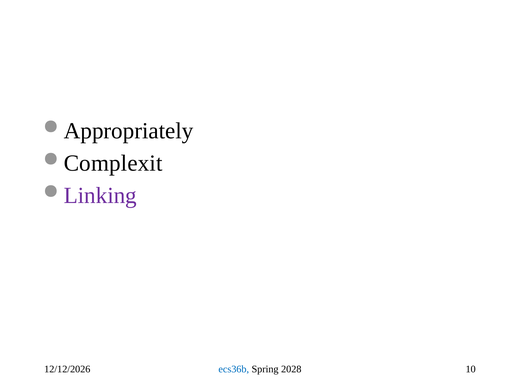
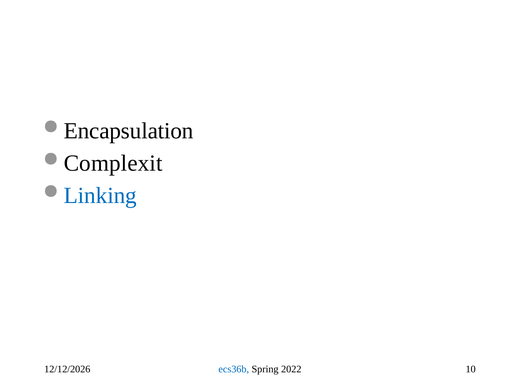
Appropriately: Appropriately -> Encapsulation (129, 131)
Linking colour: purple -> blue (100, 196)
2028: 2028 -> 2022 (291, 369)
